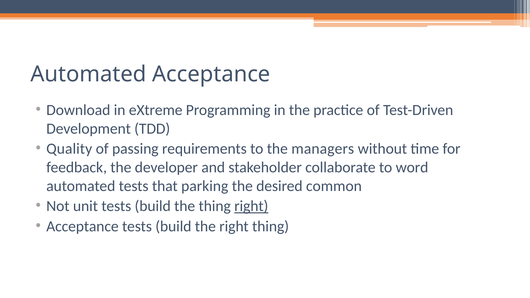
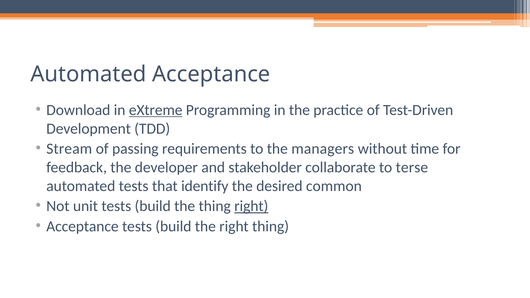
eXtreme underline: none -> present (156, 110)
Quality: Quality -> Stream (69, 149)
word: word -> terse (412, 167)
parking: parking -> identify (205, 186)
